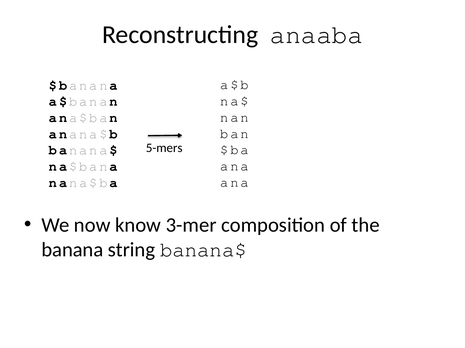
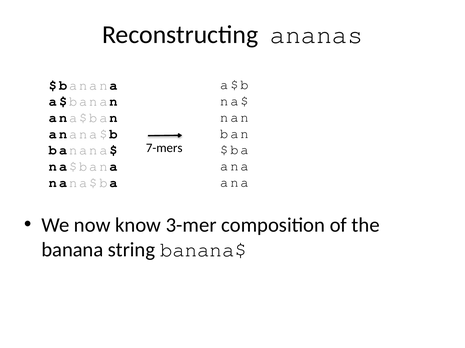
anaaba: anaaba -> ananas (316, 35)
5-mers: 5-mers -> 7-mers (164, 148)
